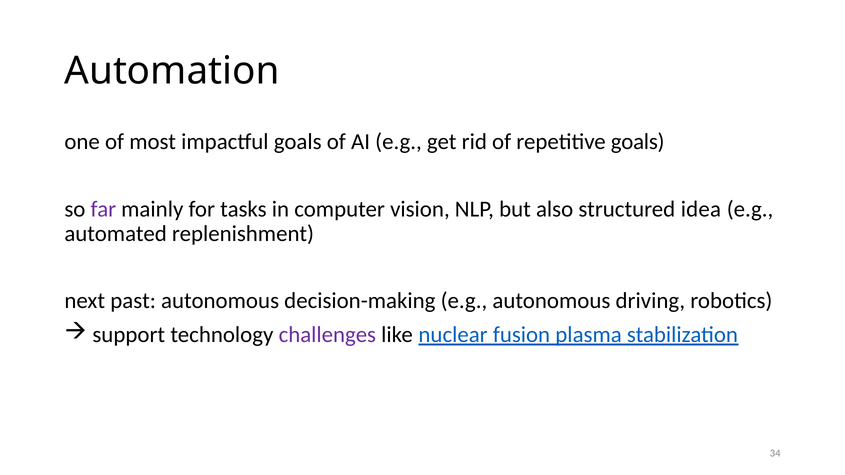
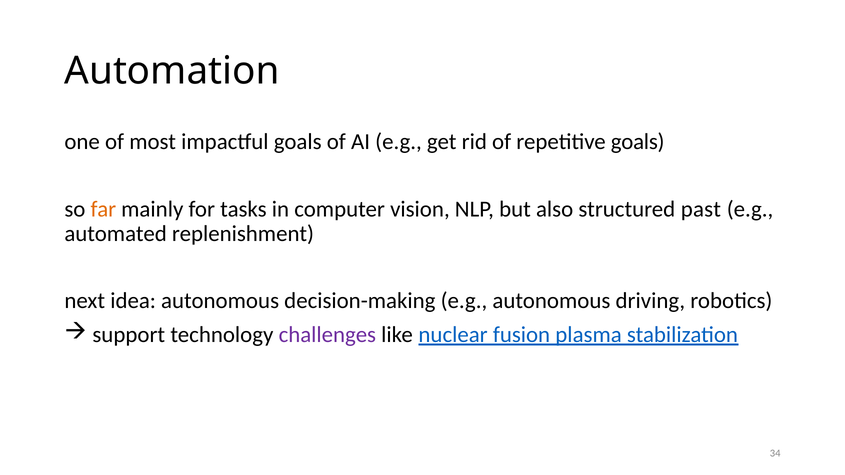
far colour: purple -> orange (103, 209)
idea: idea -> past (701, 209)
past: past -> idea (133, 301)
